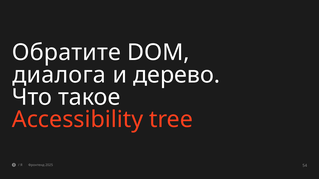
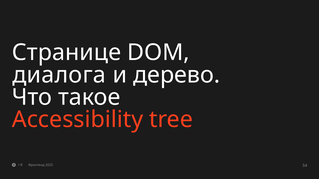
Обратите: Обратите -> Странице (67, 53)
